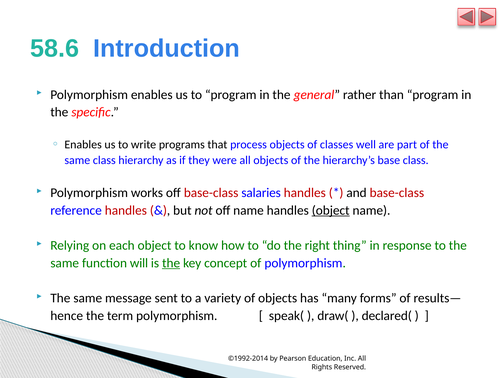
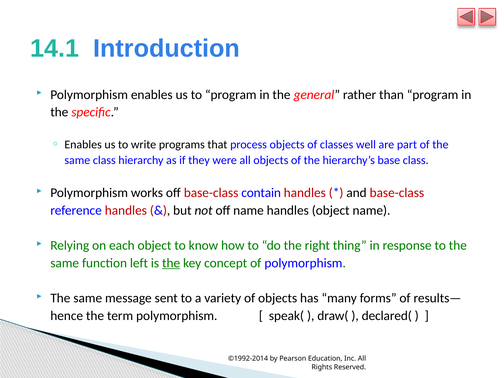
58.6: 58.6 -> 14.1 (55, 48)
salaries: salaries -> contain (261, 193)
object underline: present -> none (331, 210)
will: will -> left (139, 263)
